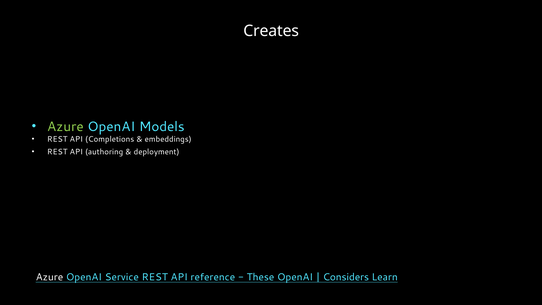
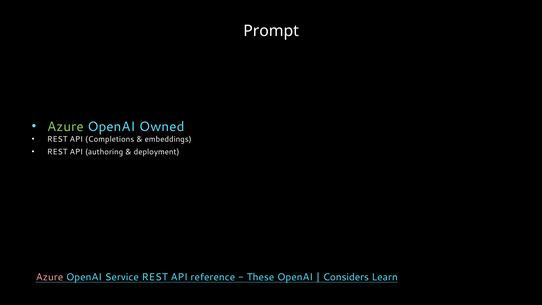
Creates: Creates -> Prompt (271, 31)
Models: Models -> Owned (162, 127)
Azure colour: white -> pink (50, 277)
